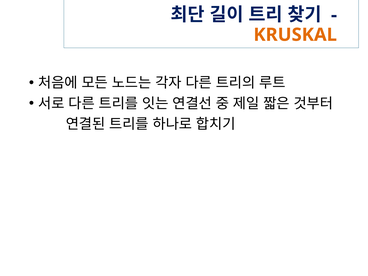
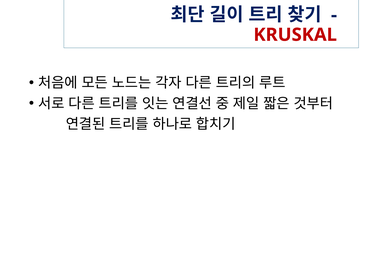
KRUSKAL colour: orange -> red (295, 35)
